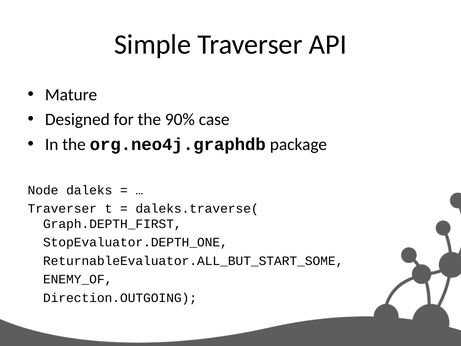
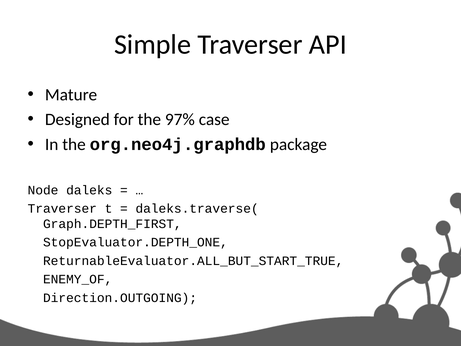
90%: 90% -> 97% (180, 119)
ReturnableEvaluator.ALL_BUT_START_SOME: ReturnableEvaluator.ALL_BUT_START_SOME -> ReturnableEvaluator.ALL_BUT_START_TRUE (193, 261)
